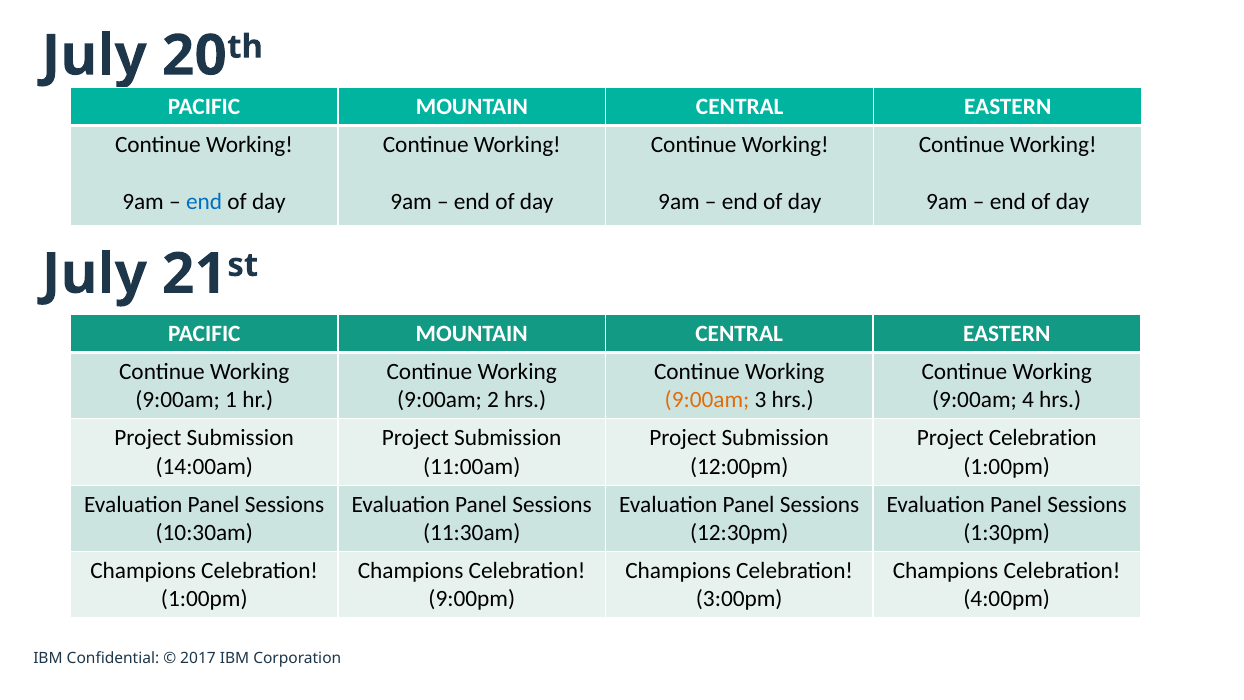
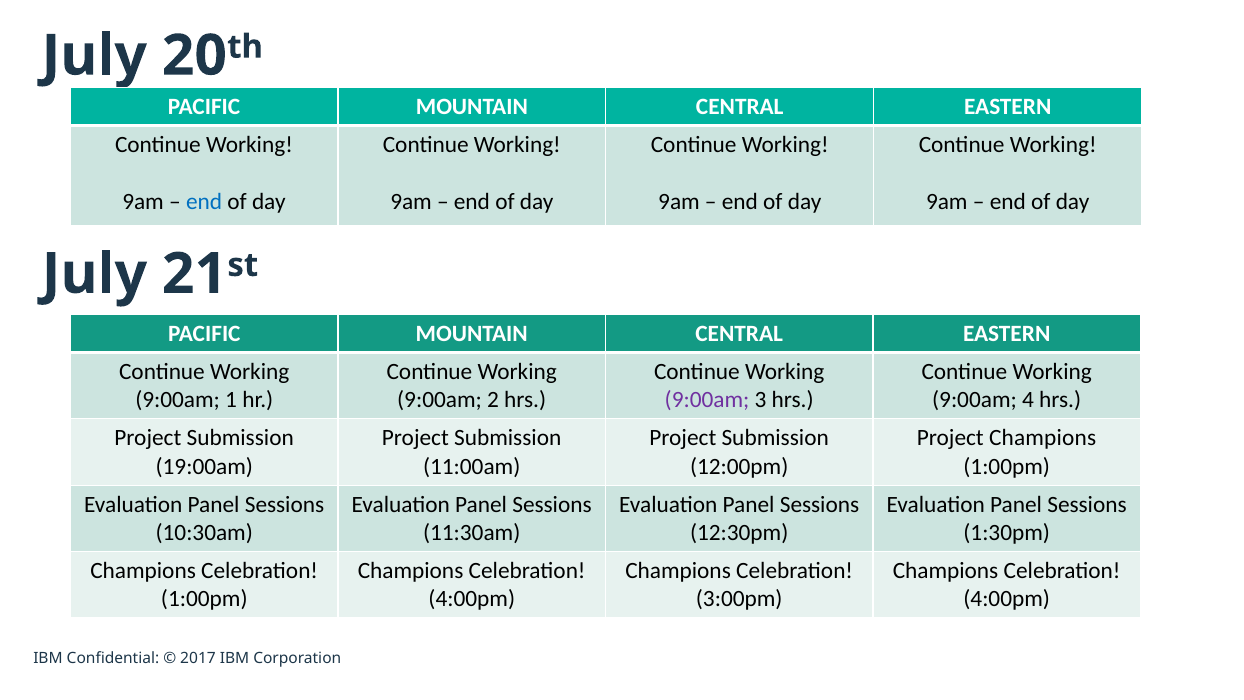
9:00am colour: orange -> purple (707, 400)
Project Celebration: Celebration -> Champions (1043, 438)
14:00am: 14:00am -> 19:00am (204, 466)
9:00pm: 9:00pm -> 4:00pm (472, 599)
